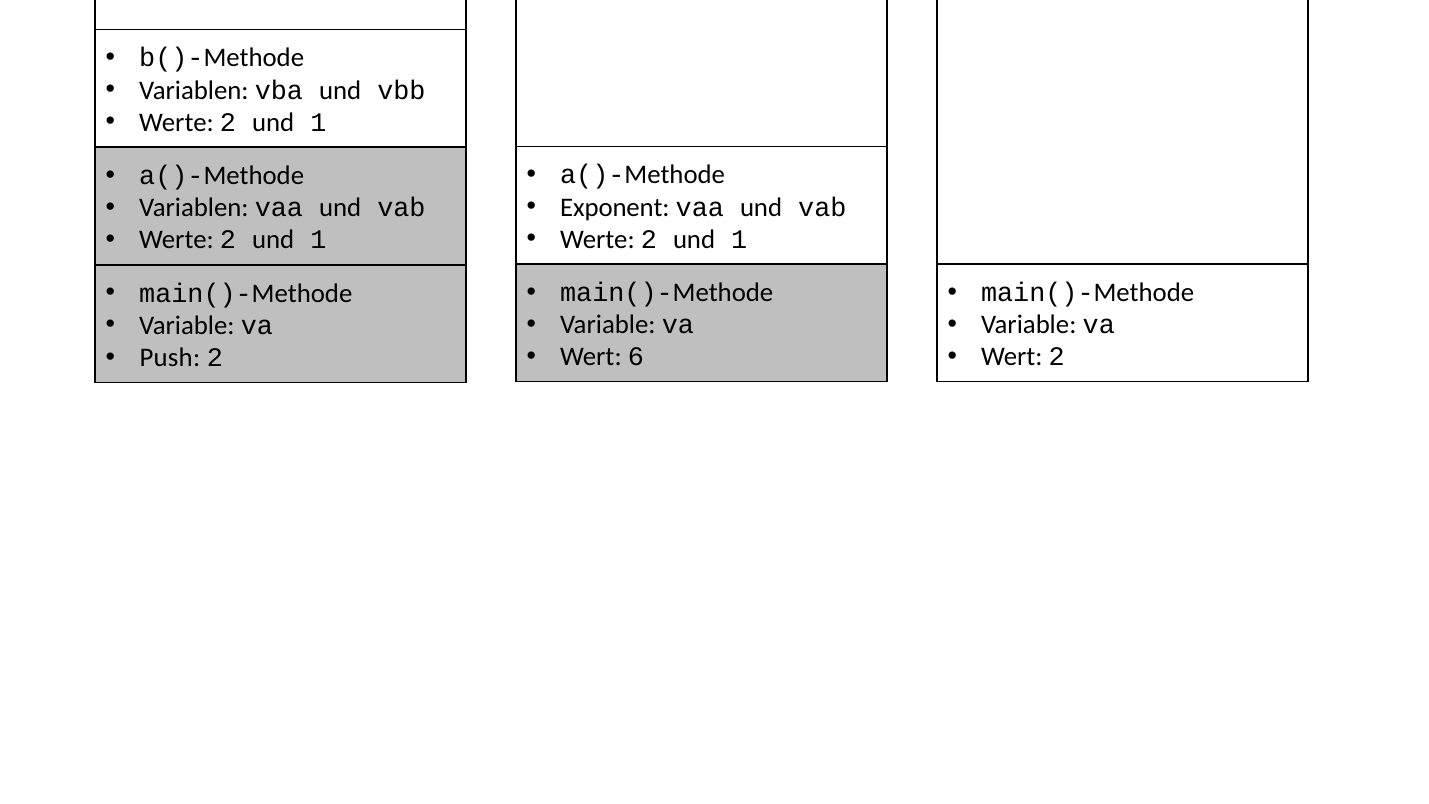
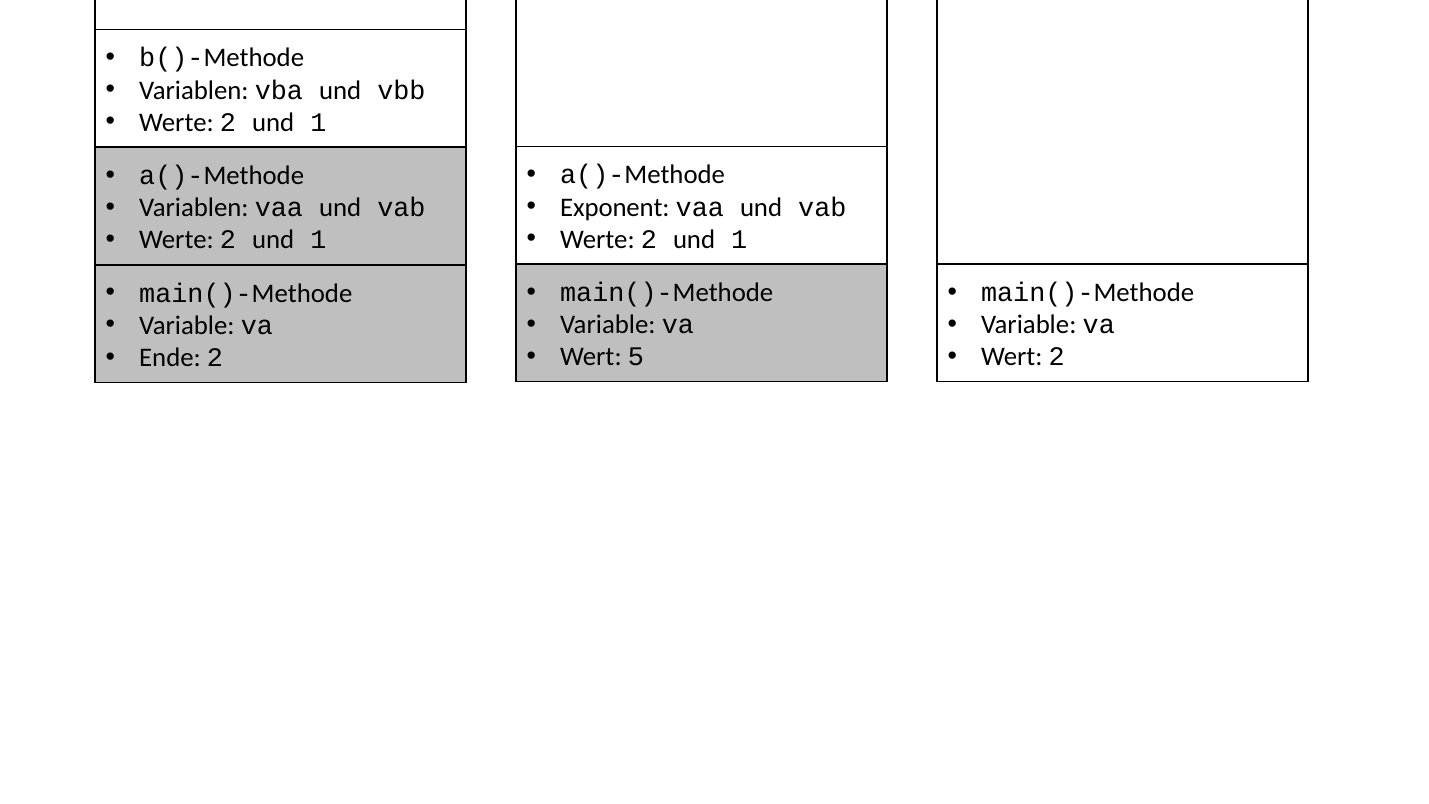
6: 6 -> 5 (636, 357)
Push: Push -> Ende (170, 358)
